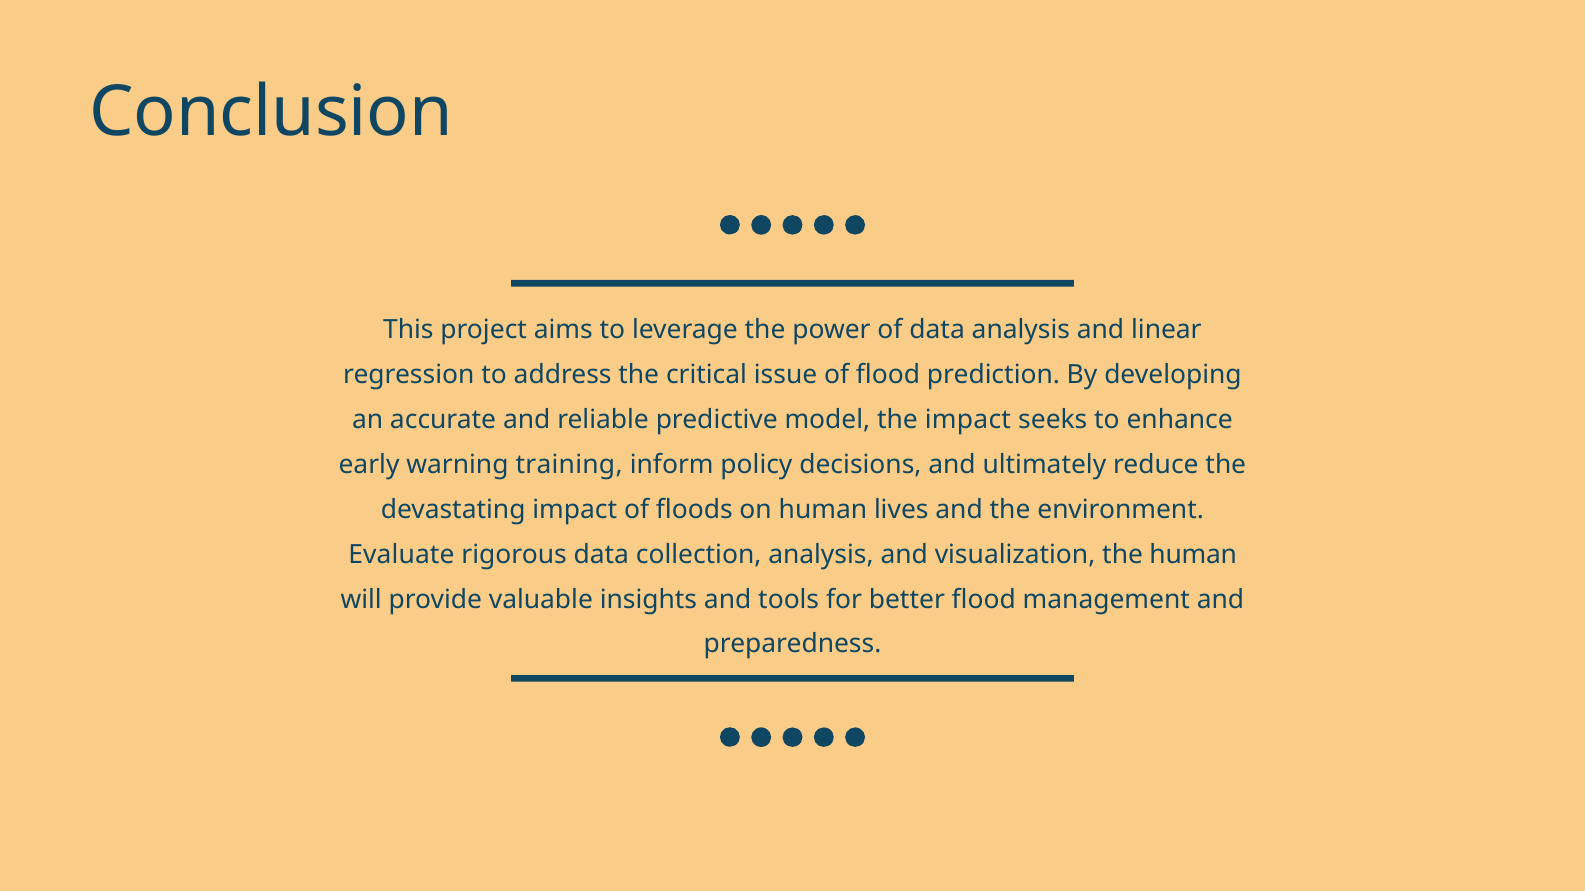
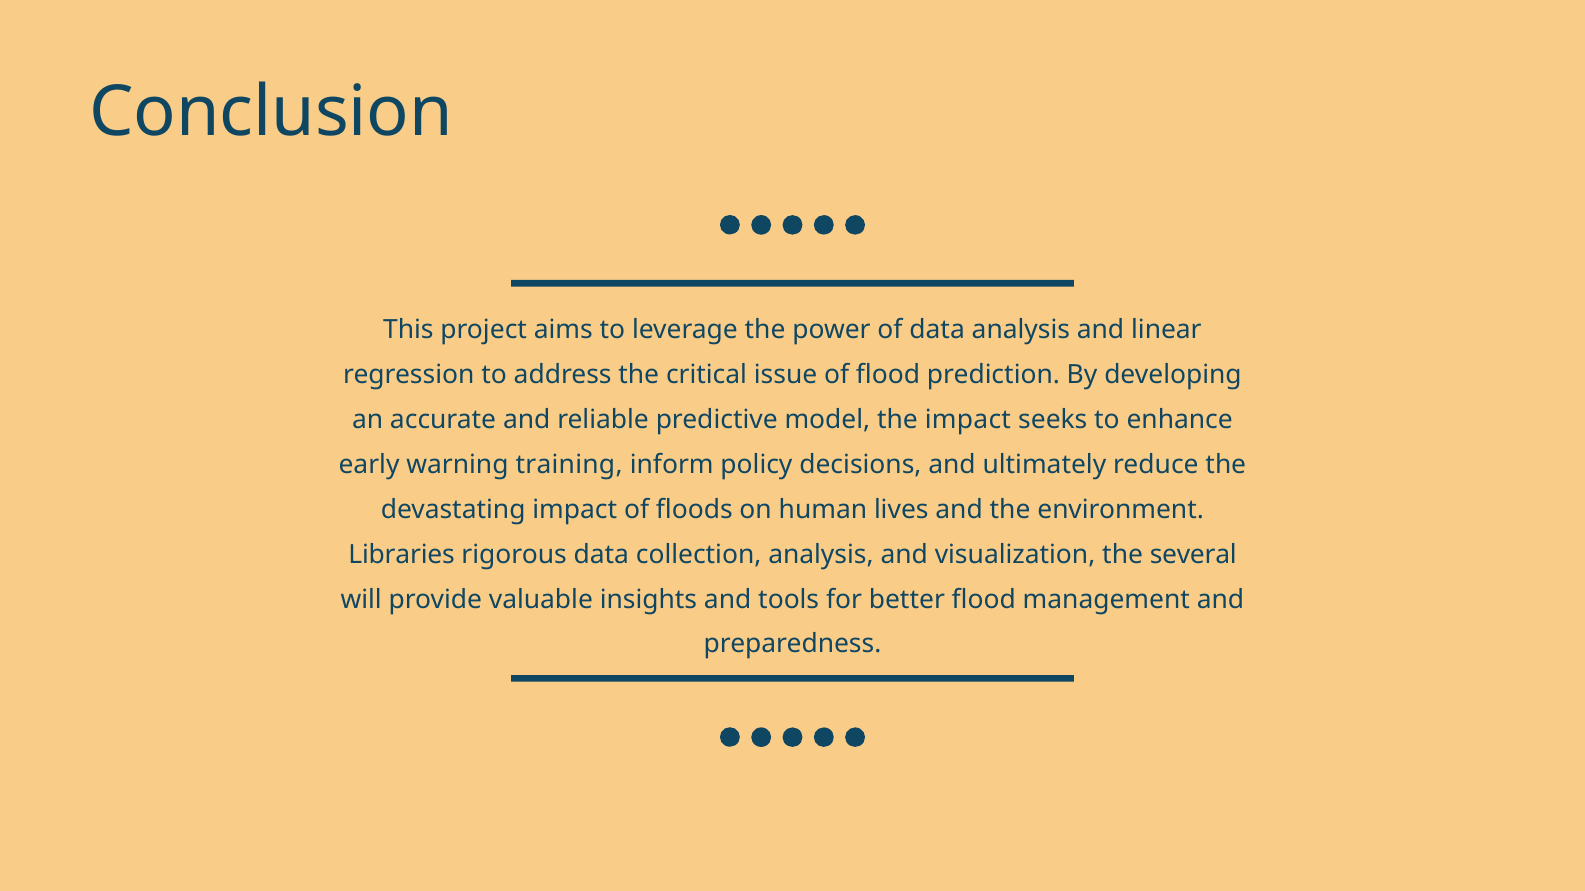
Evaluate: Evaluate -> Libraries (402, 555)
the human: human -> several (1193, 555)
